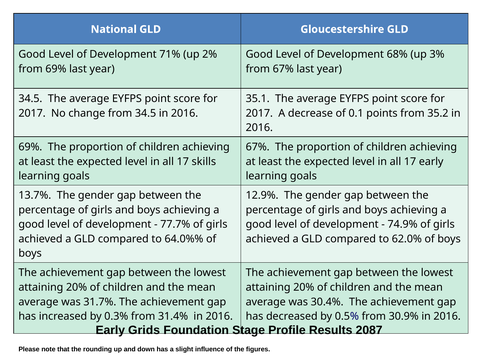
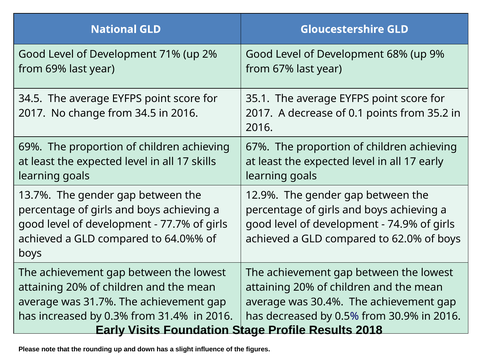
3%: 3% -> 9% (437, 54)
Grids: Grids -> Visits (144, 330)
2087: 2087 -> 2018 (369, 330)
